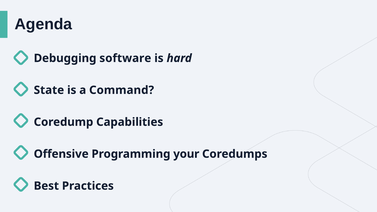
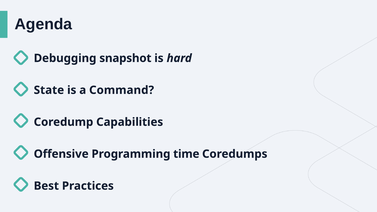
software: software -> snapshot (125, 58)
your: your -> time (186, 154)
